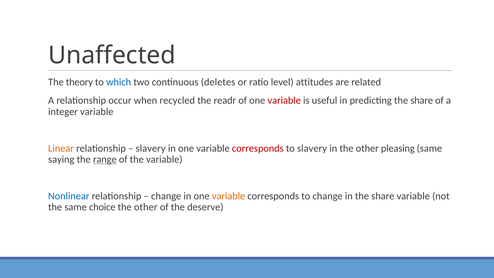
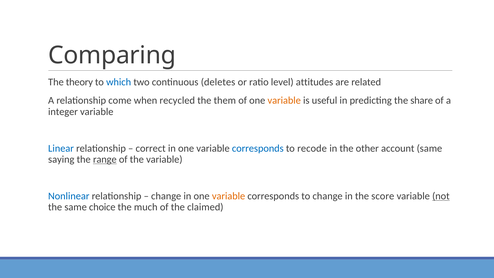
Unaffected: Unaffected -> Comparing (112, 55)
occur: occur -> come (120, 100)
readr: readr -> them (225, 100)
variable colour: red -> orange (284, 100)
Linear colour: orange -> blue (61, 148)
slavery: slavery -> correct (151, 148)
corresponds colour: red -> blue (258, 148)
to slavery: slavery -> recode (312, 148)
pleasing: pleasing -> account (398, 148)
in the share: share -> score (383, 196)
not underline: none -> present (441, 196)
other: other -> much (146, 207)
deserve: deserve -> claimed (205, 207)
